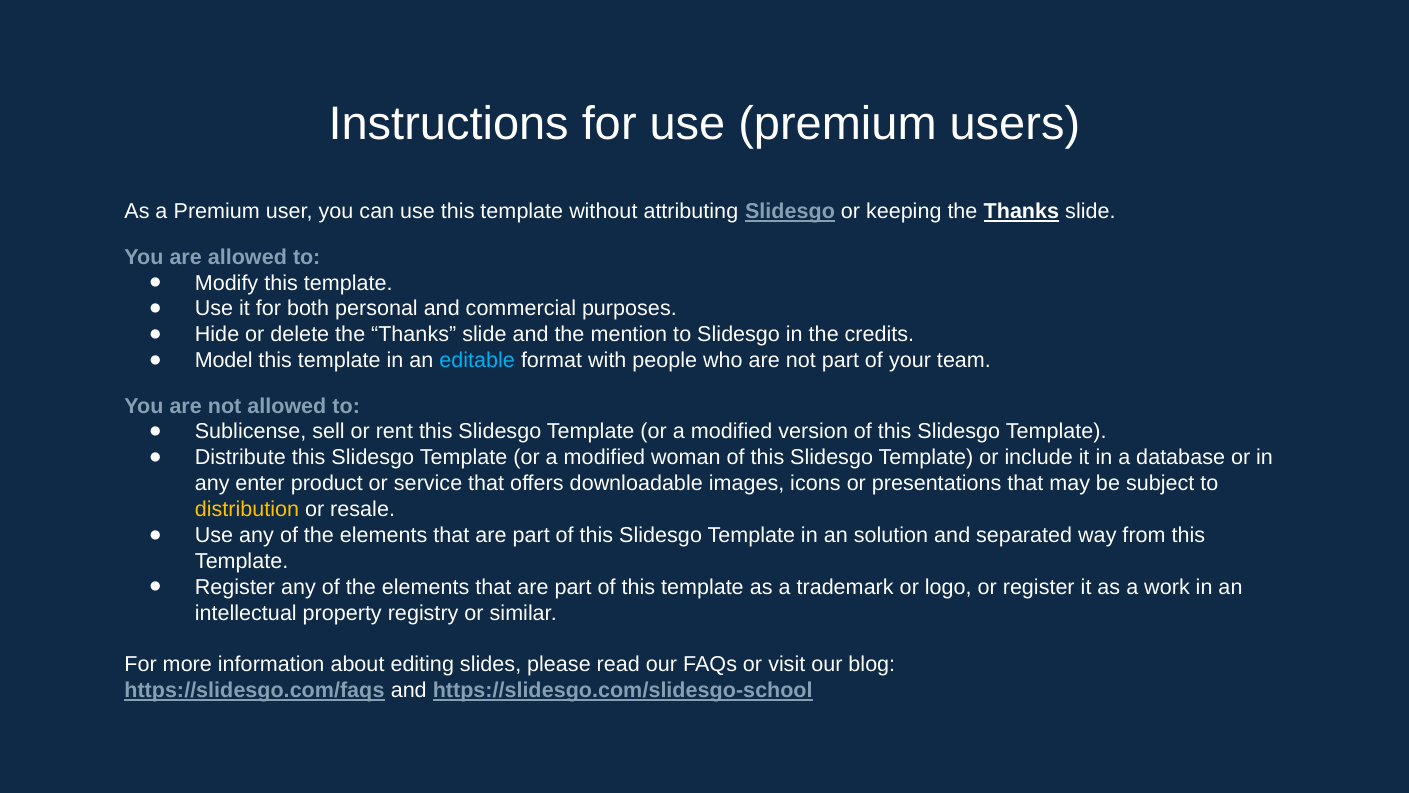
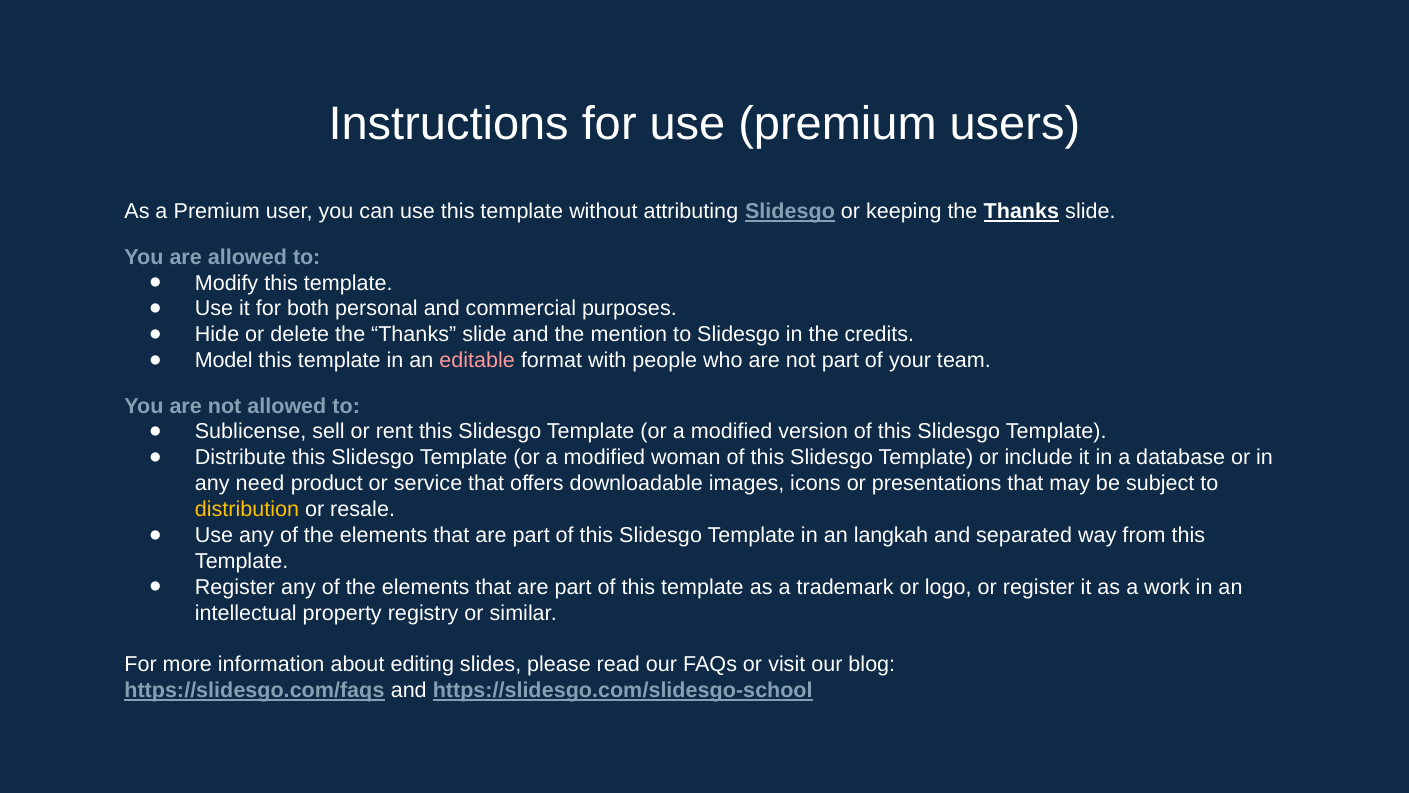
editable colour: light blue -> pink (477, 360)
enter: enter -> need (260, 483)
solution: solution -> langkah (891, 535)
